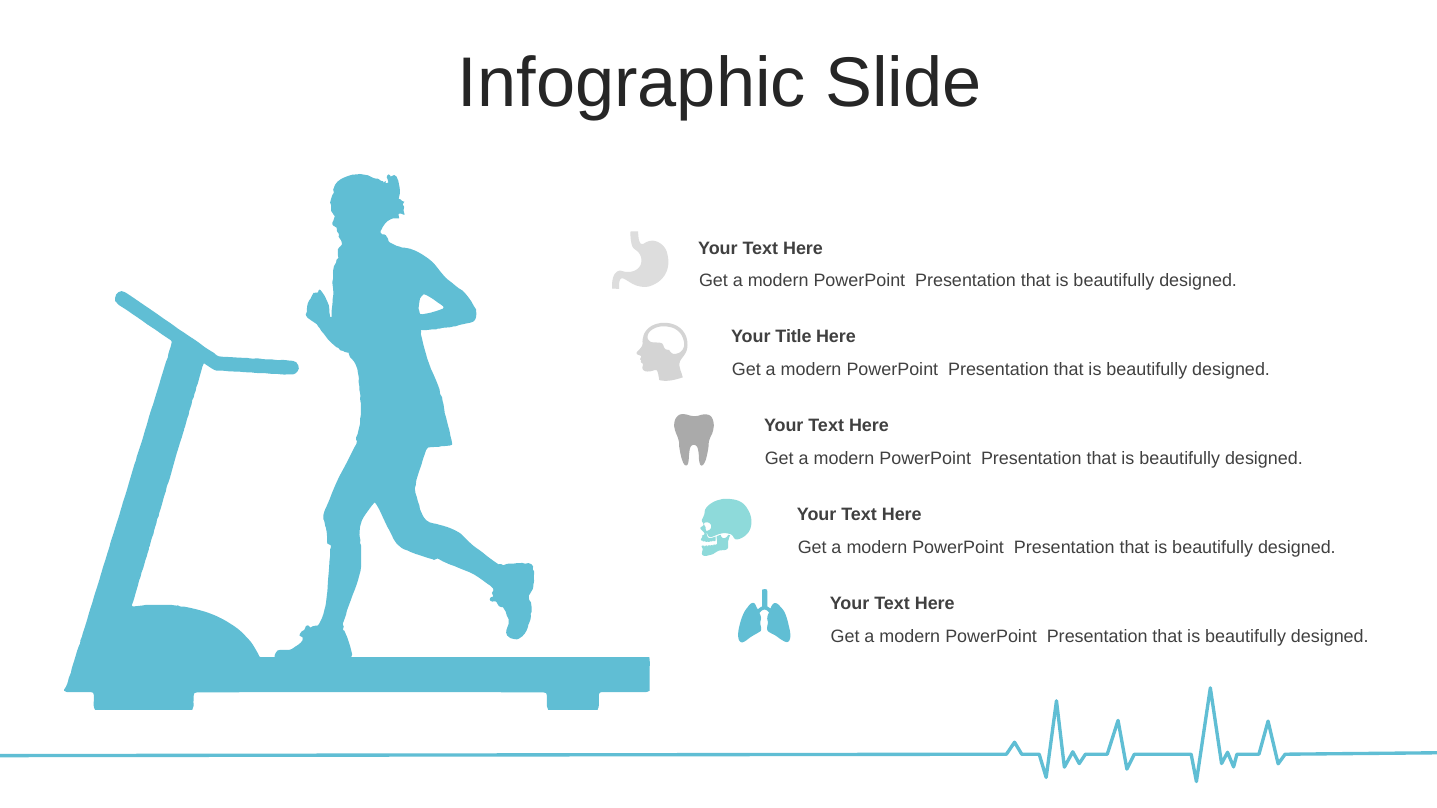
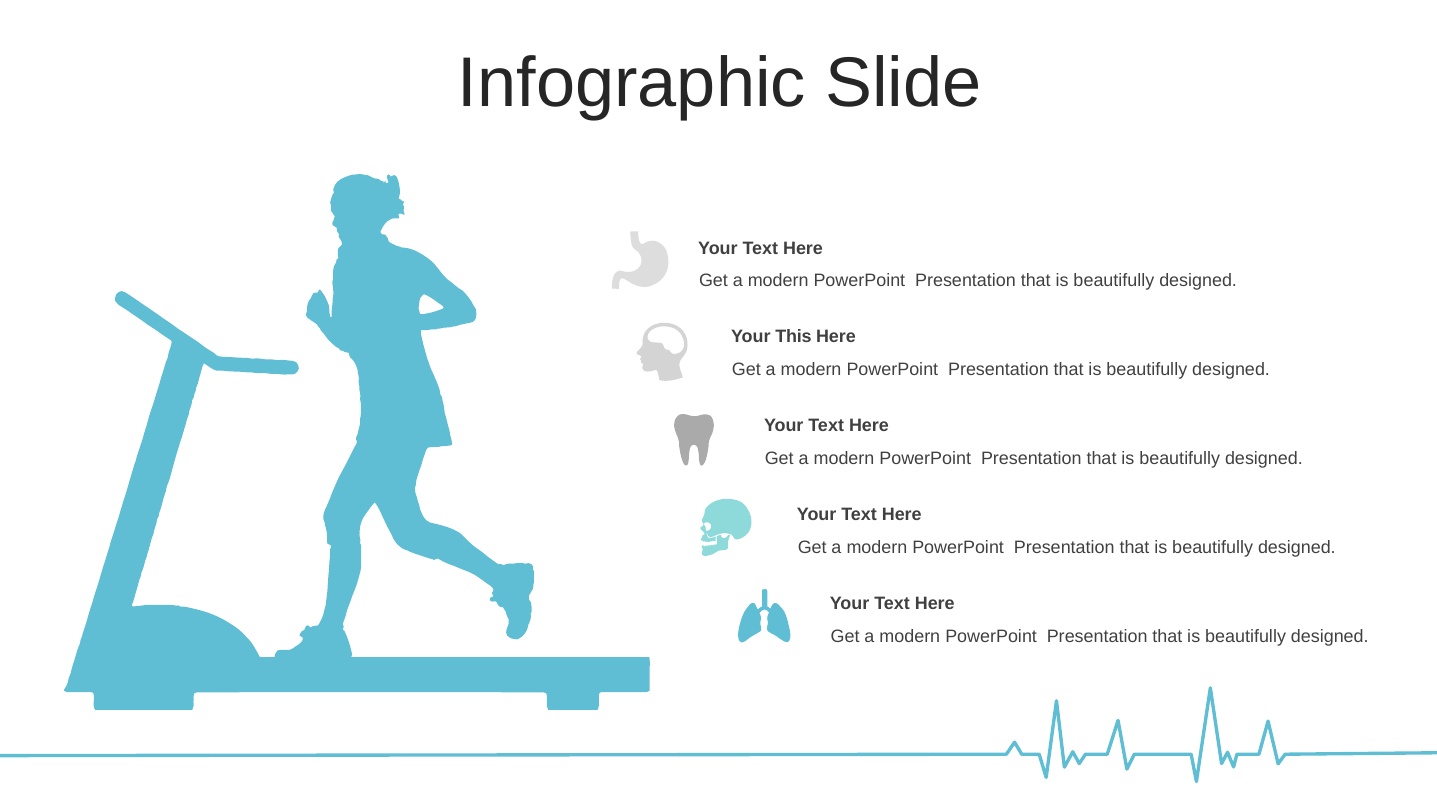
Title: Title -> This (793, 337)
